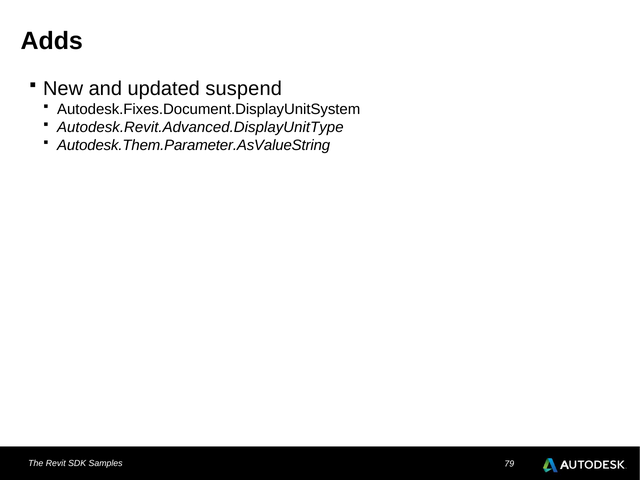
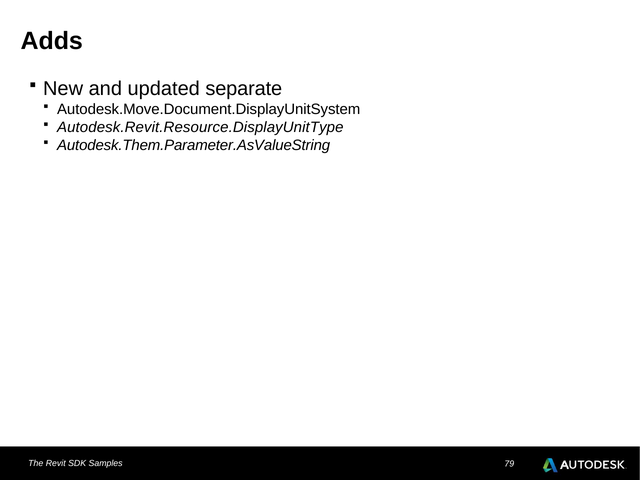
suspend: suspend -> separate (244, 88)
Autodesk.Fixes.Document.DisplayUnitSystem: Autodesk.Fixes.Document.DisplayUnitSystem -> Autodesk.Move.Document.DisplayUnitSystem (209, 109)
Autodesk.Revit.Advanced.DisplayUnitType: Autodesk.Revit.Advanced.DisplayUnitType -> Autodesk.Revit.Resource.DisplayUnitType (200, 127)
